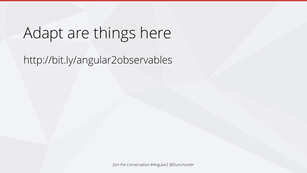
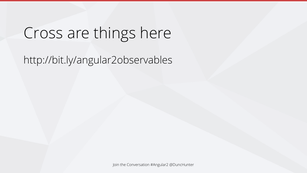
Adapt: Adapt -> Cross (43, 33)
